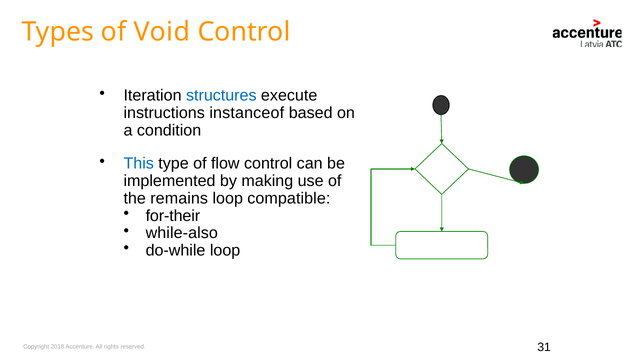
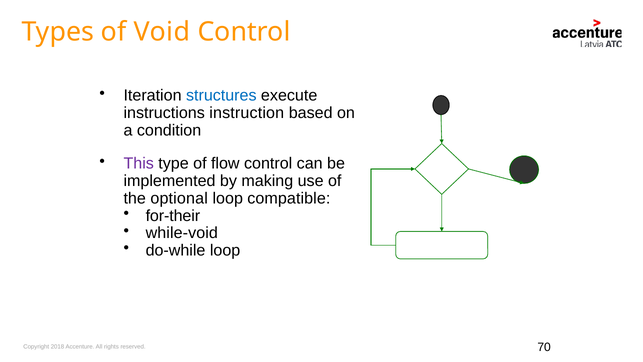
instanceof: instanceof -> instruction (247, 113)
This colour: blue -> purple (139, 163)
remains: remains -> optional (179, 198)
while-also: while-also -> while-void (182, 233)
31: 31 -> 70 (544, 347)
